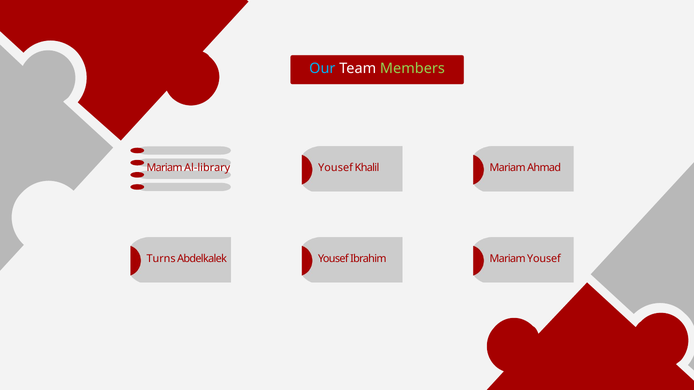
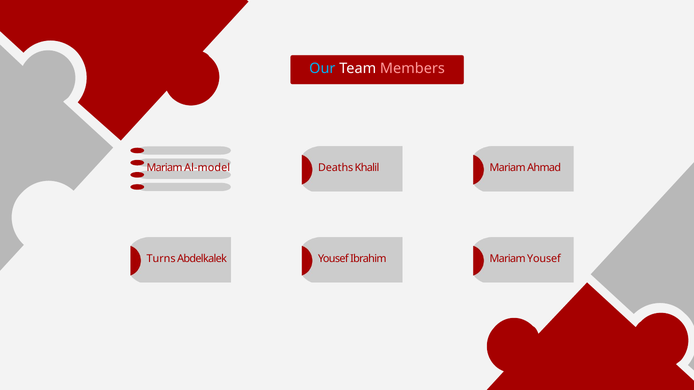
Members colour: light green -> pink (412, 69)
Al-library: Al-library -> Al-model (207, 168)
Yousef: Yousef -> Deaths (336, 168)
